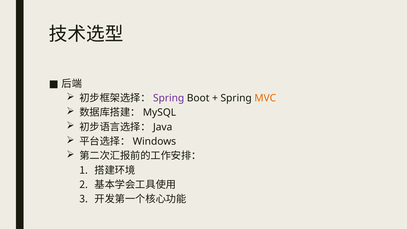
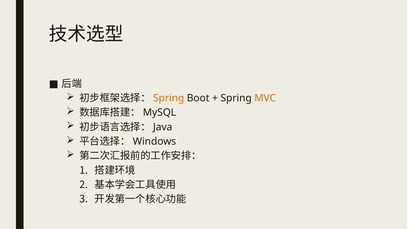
Spring colour: purple -> orange (169, 98)
